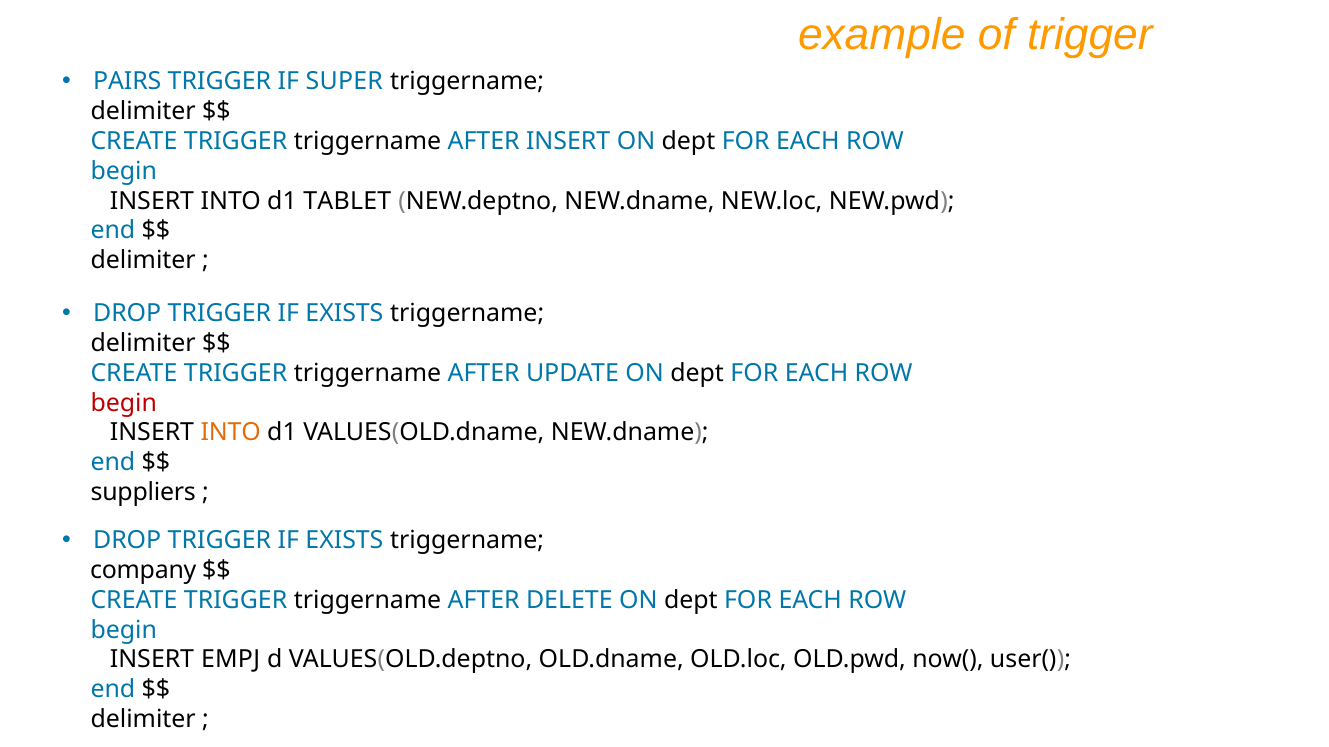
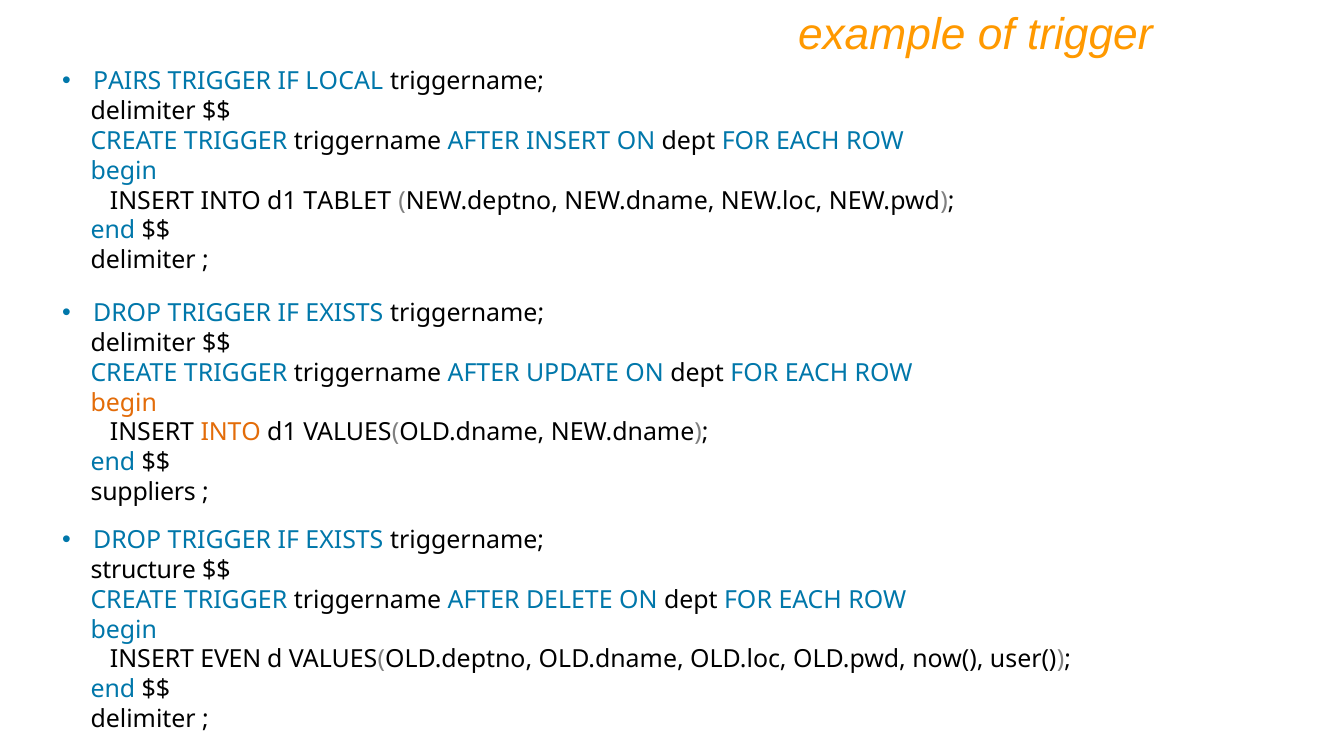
SUPER: SUPER -> LOCAL (344, 81)
begin colour: red -> orange (124, 403)
company: company -> structure (143, 570)
EMPJ: EMPJ -> EVEN (231, 660)
